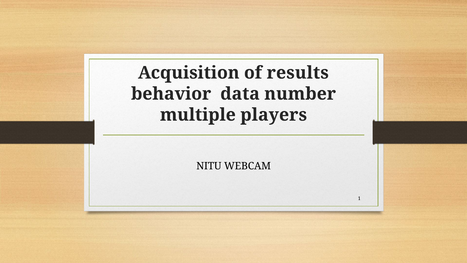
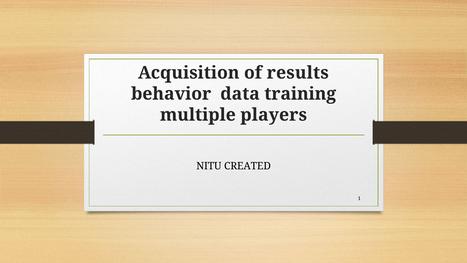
number: number -> training (300, 94)
WEBCAM: WEBCAM -> CREATED (248, 166)
